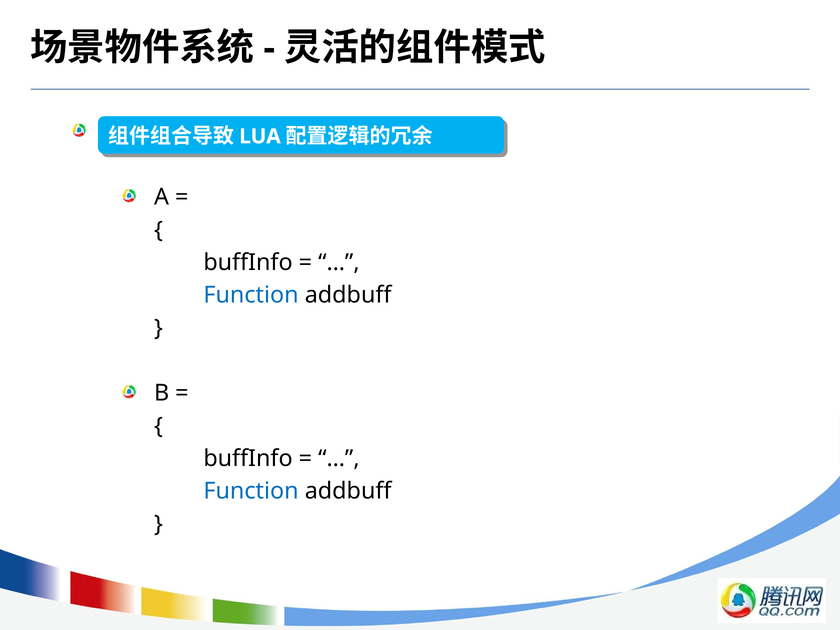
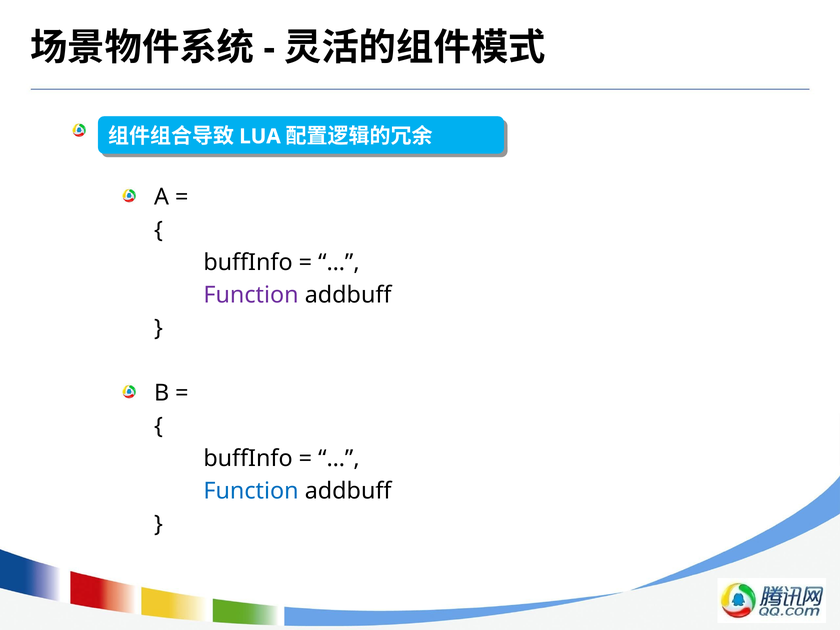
Function colour: blue -> purple (251, 295)
